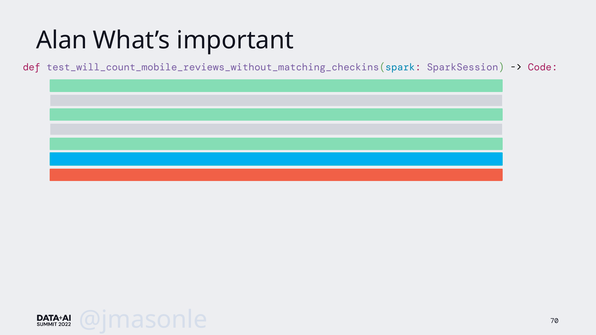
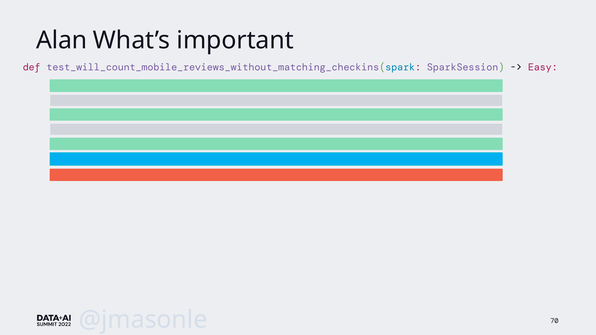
Code: Code -> Easy (543, 67)
